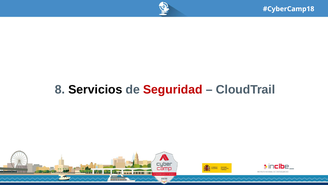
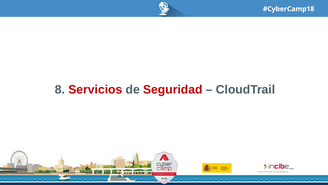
Servicios colour: black -> red (95, 89)
